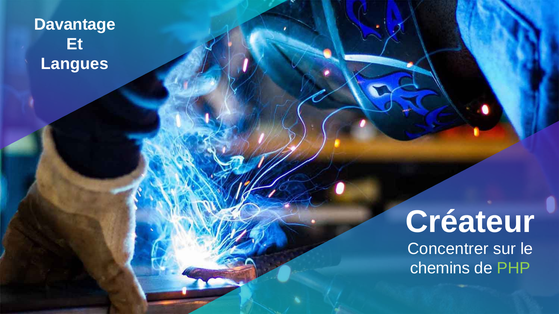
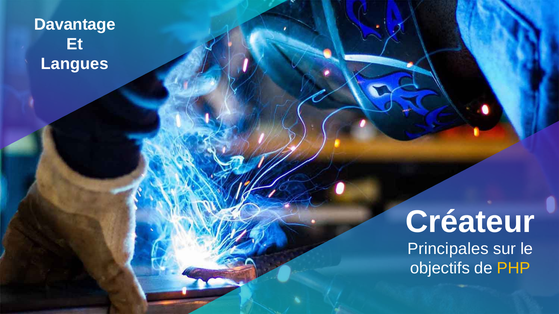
Concentrer: Concentrer -> Principales (448, 249)
chemins: chemins -> objectifs (440, 269)
PHP colour: light green -> yellow (514, 269)
